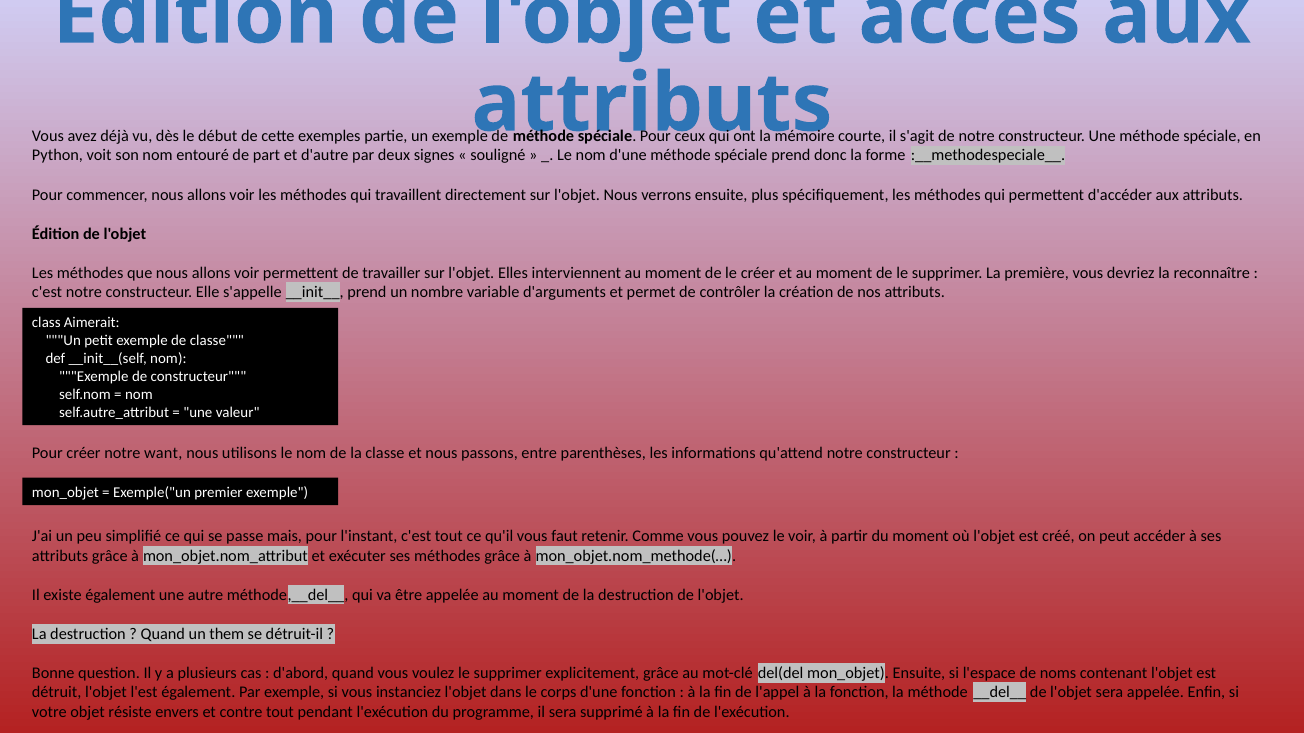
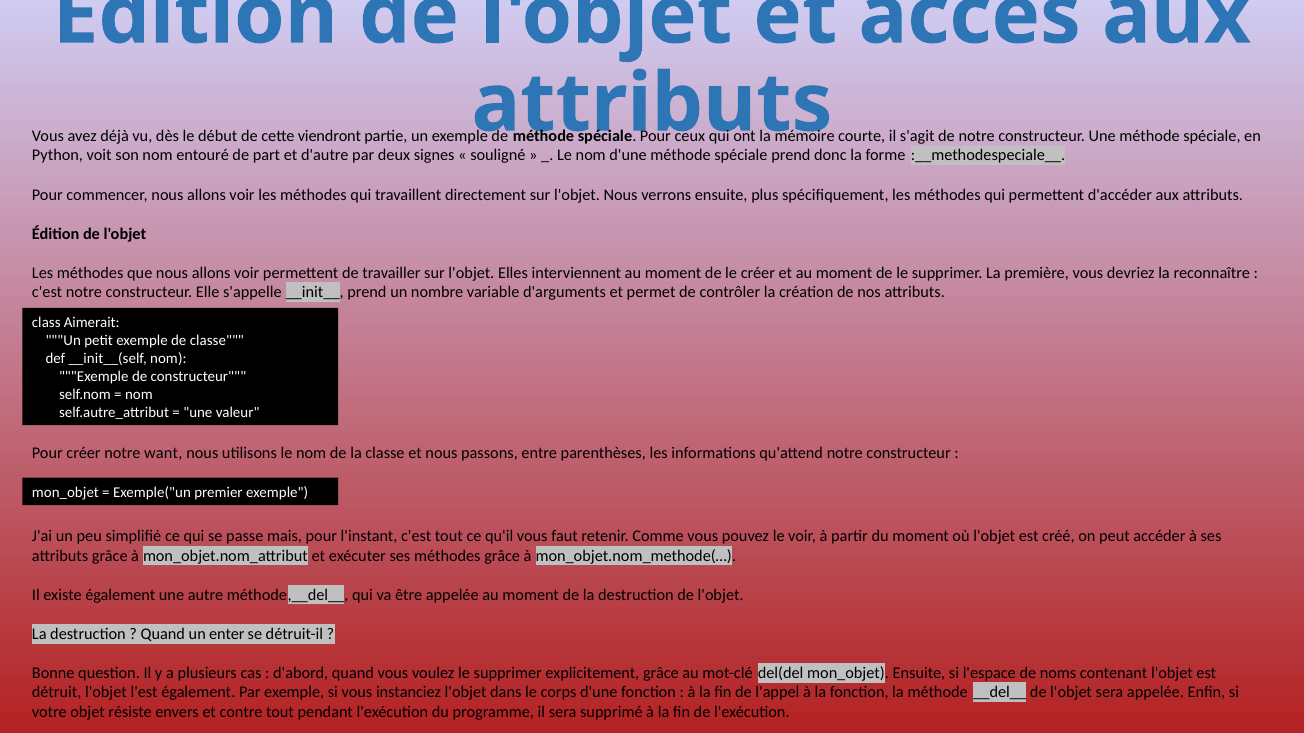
exemples: exemples -> viendront (329, 136)
them: them -> enter (227, 634)
